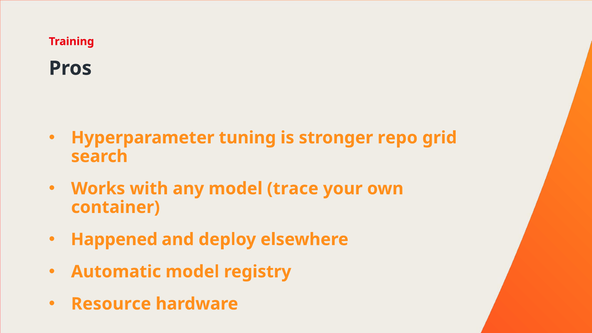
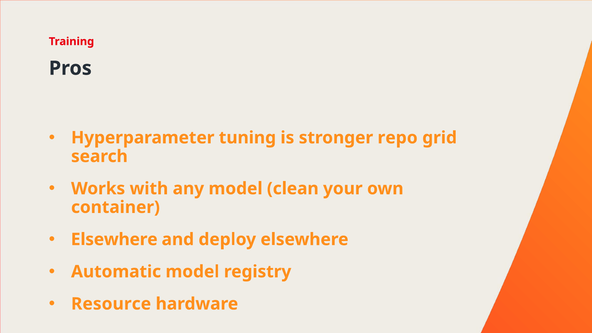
trace: trace -> clean (293, 189)
Happened: Happened -> Elsewhere (114, 239)
